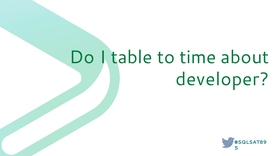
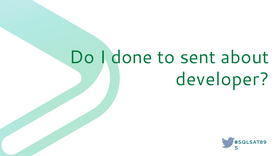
table: table -> done (132, 57)
time: time -> sent (198, 57)
